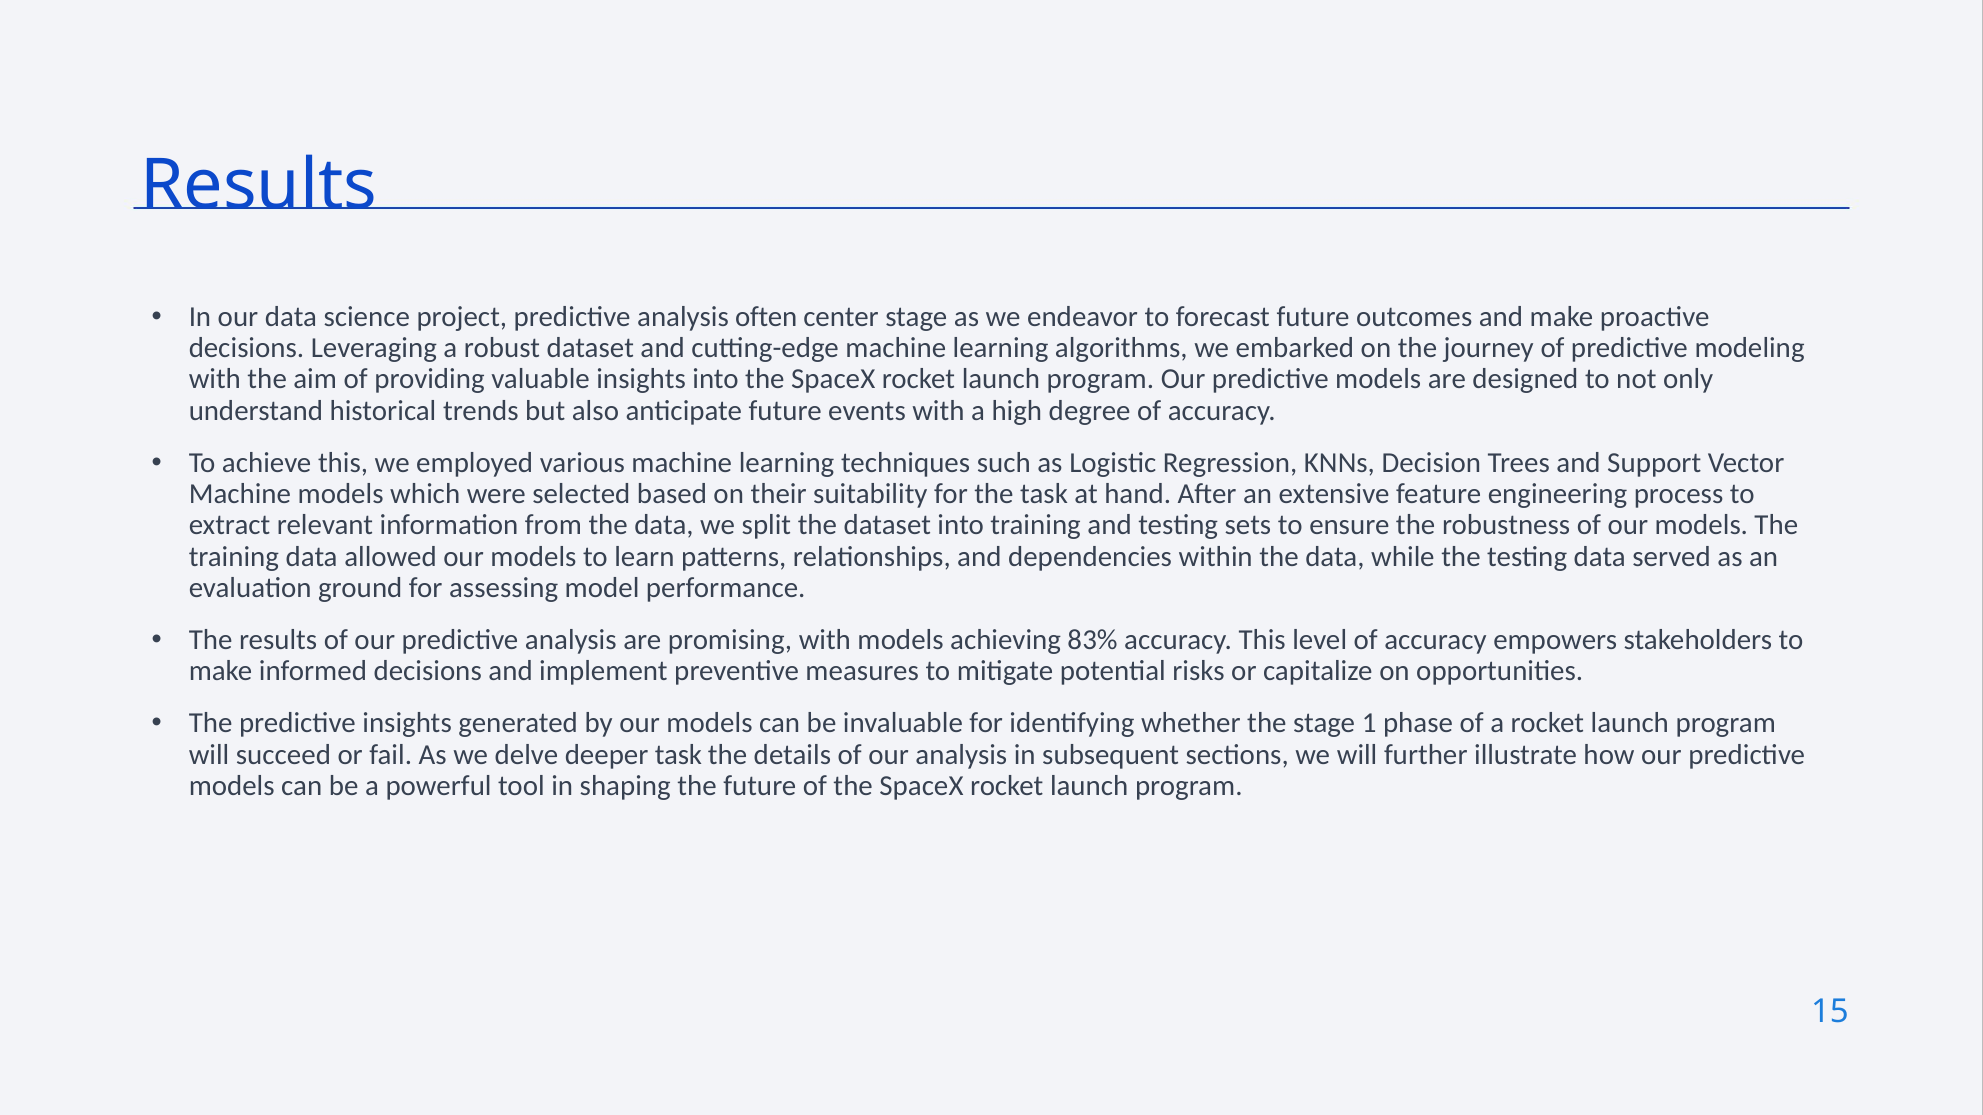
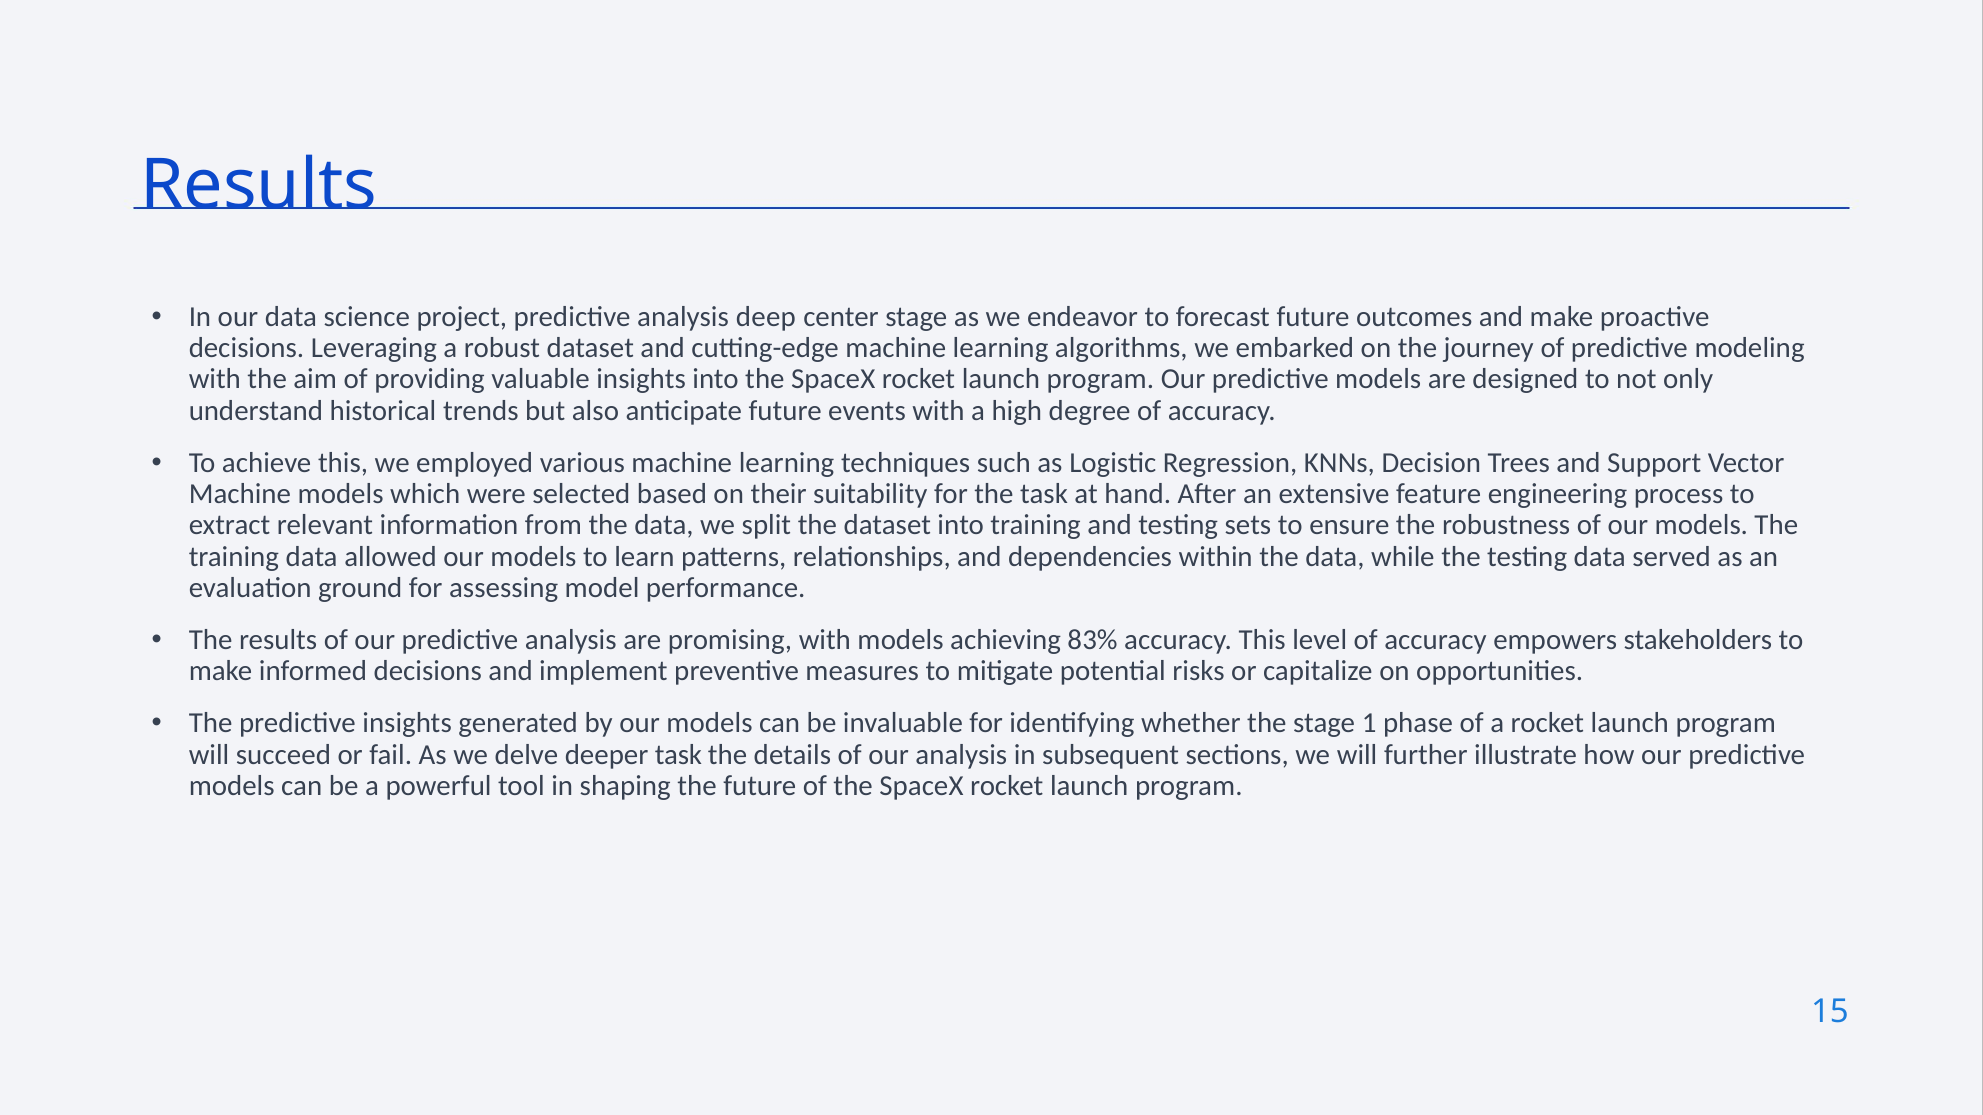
often: often -> deep (766, 317)
